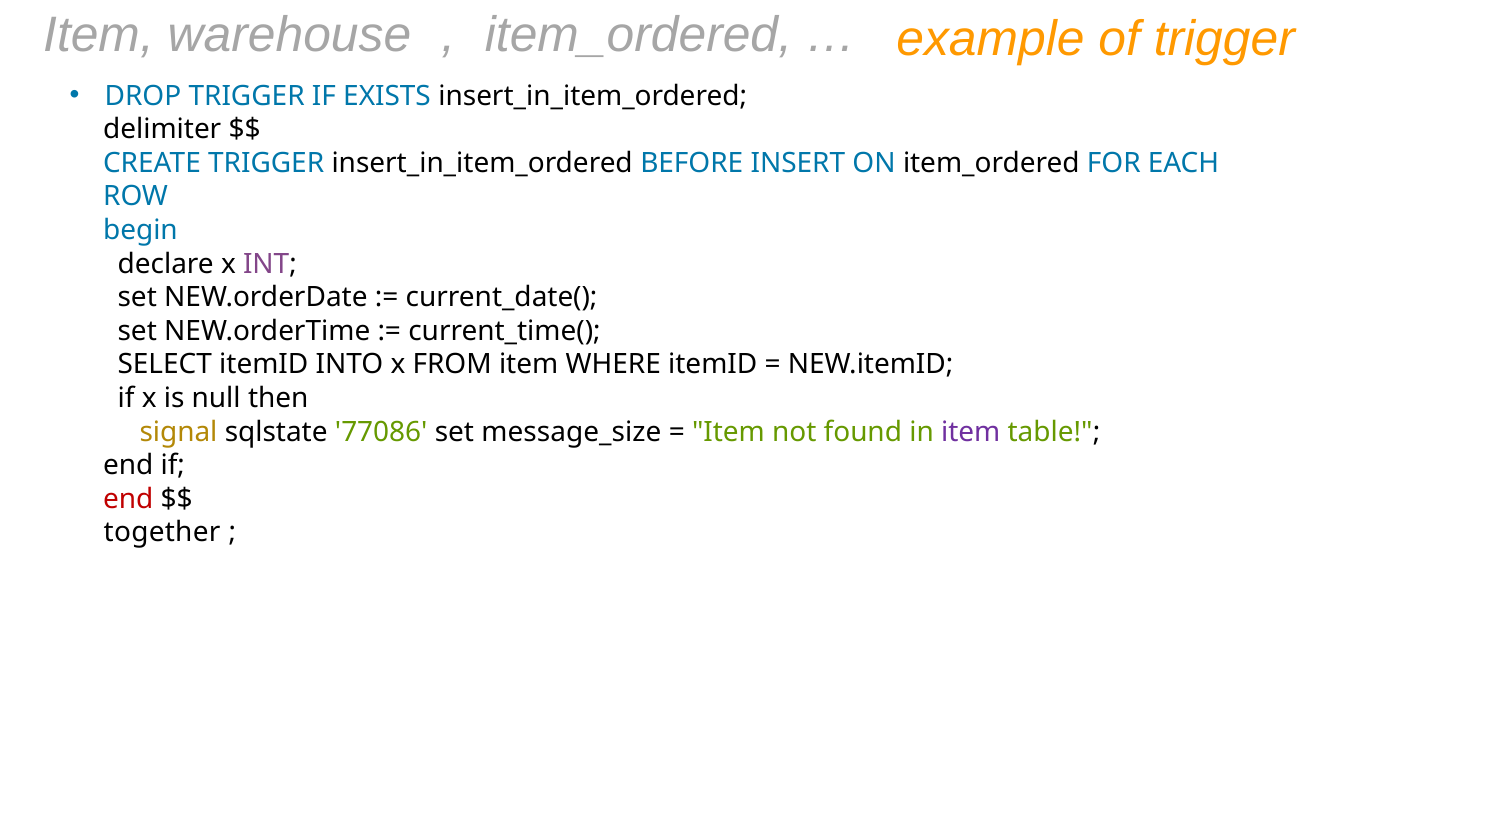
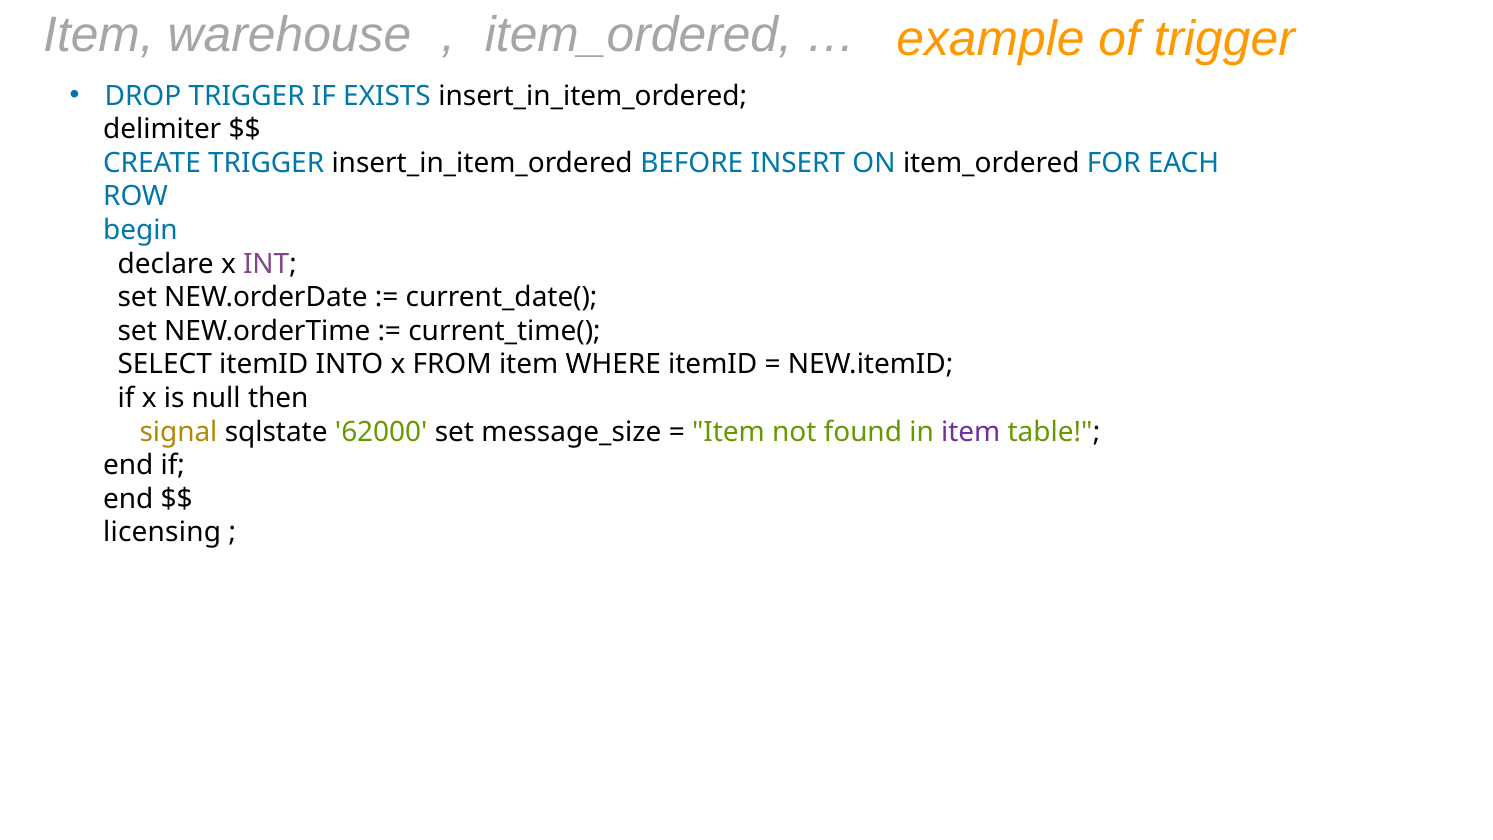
77086: 77086 -> 62000 (381, 432)
end colour: red -> black (128, 499)
together: together -> licensing (162, 533)
